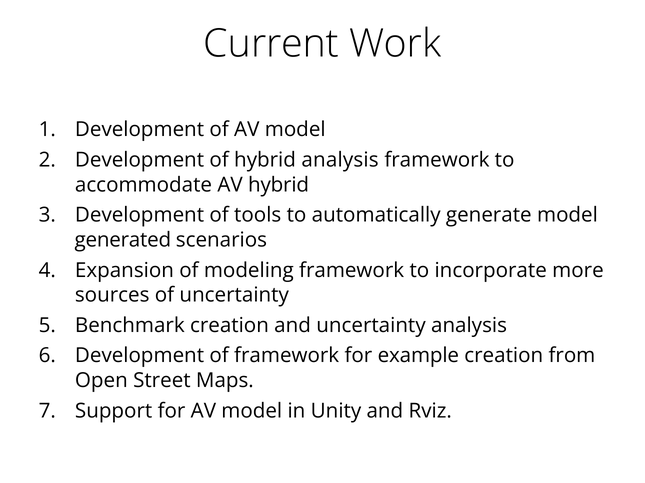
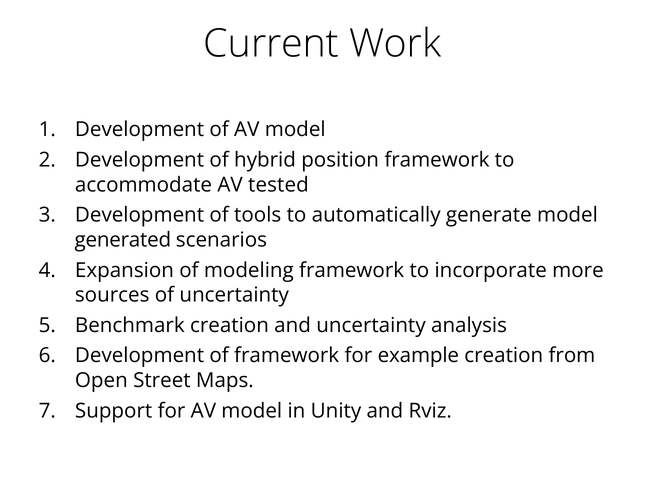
hybrid analysis: analysis -> position (340, 160)
AV hybrid: hybrid -> tested (278, 185)
